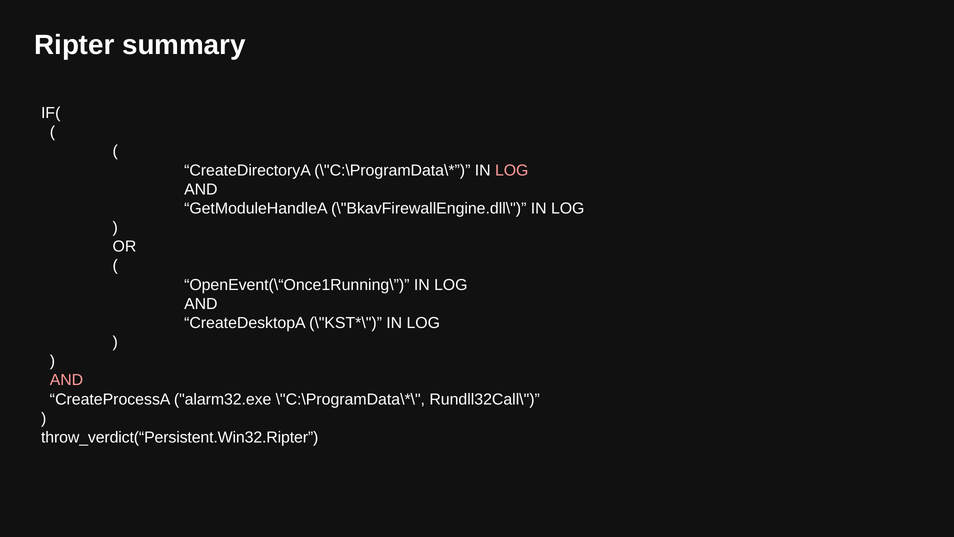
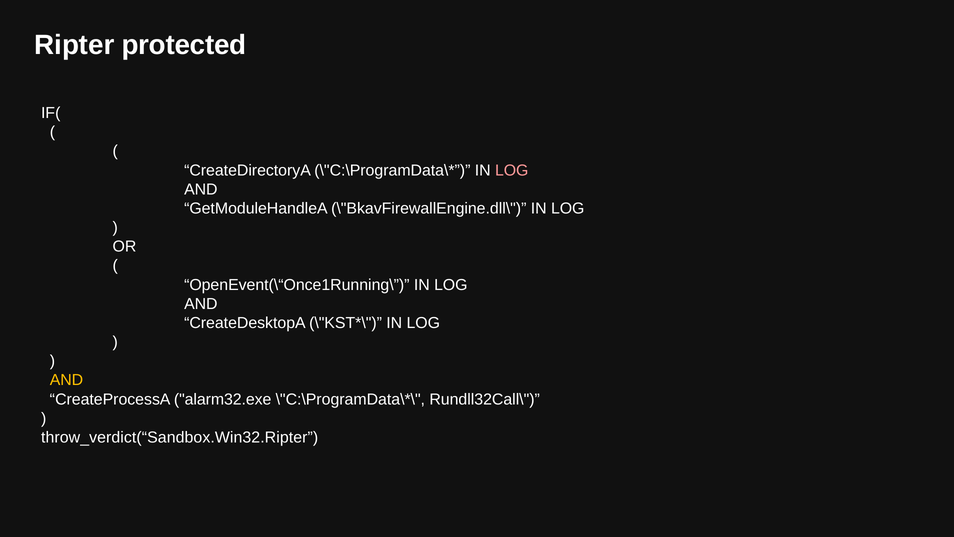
summary: summary -> protected (184, 45)
AND colour: pink -> yellow (66, 380)
throw_verdict(“Persistent.Win32.Ripter: throw_verdict(“Persistent.Win32.Ripter -> throw_verdict(“Sandbox.Win32.Ripter (180, 437)
